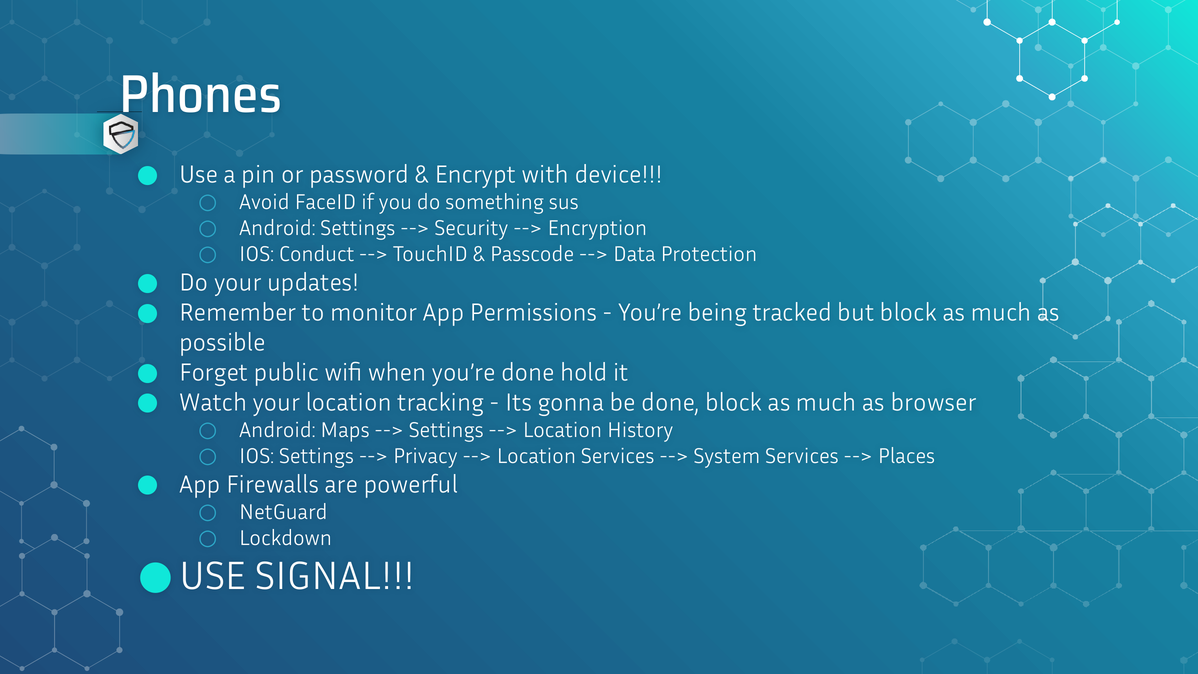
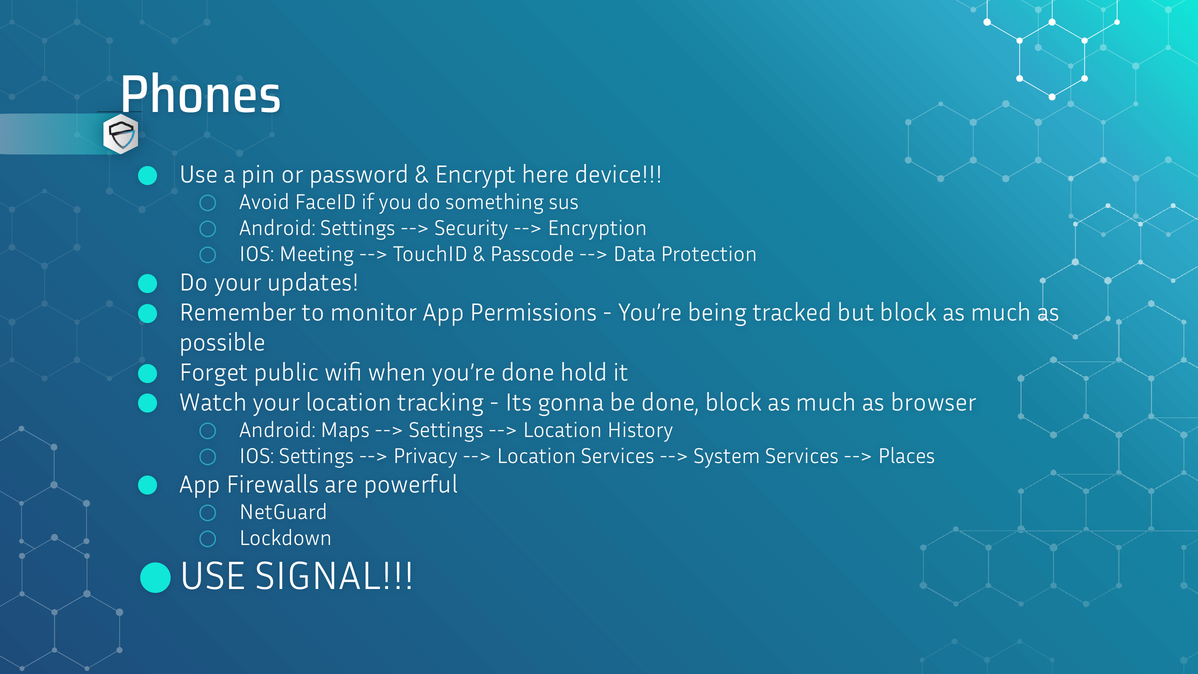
with: with -> here (545, 175)
Conduct: Conduct -> Meeting (317, 254)
